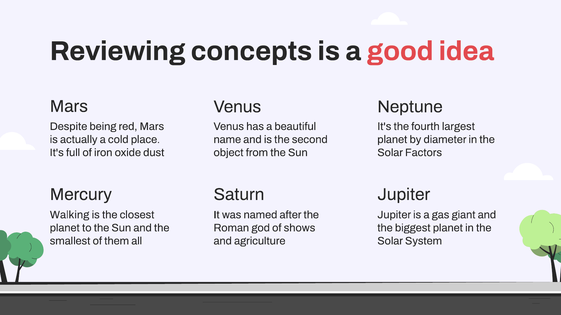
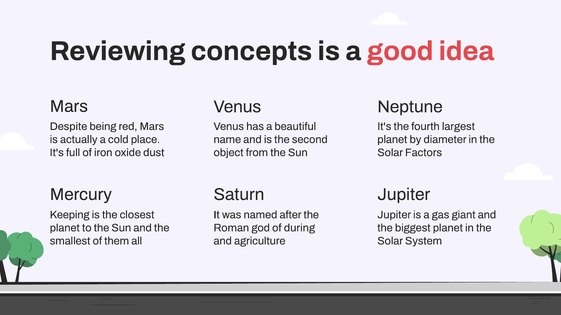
Walking: Walking -> Keeping (70, 215)
shows: shows -> during (299, 228)
